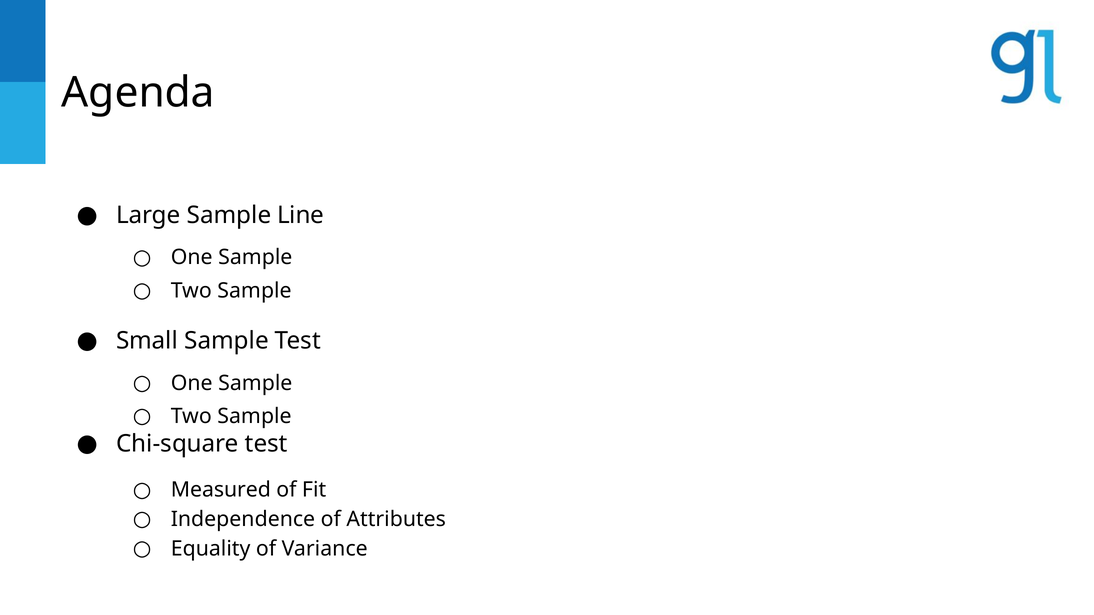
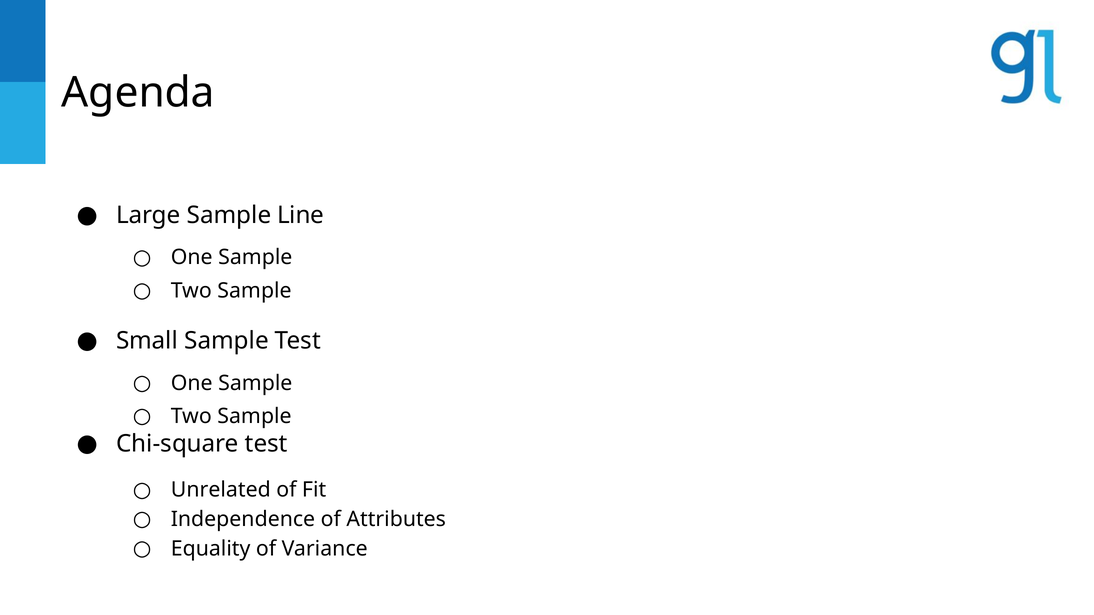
Measured: Measured -> Unrelated (221, 490)
